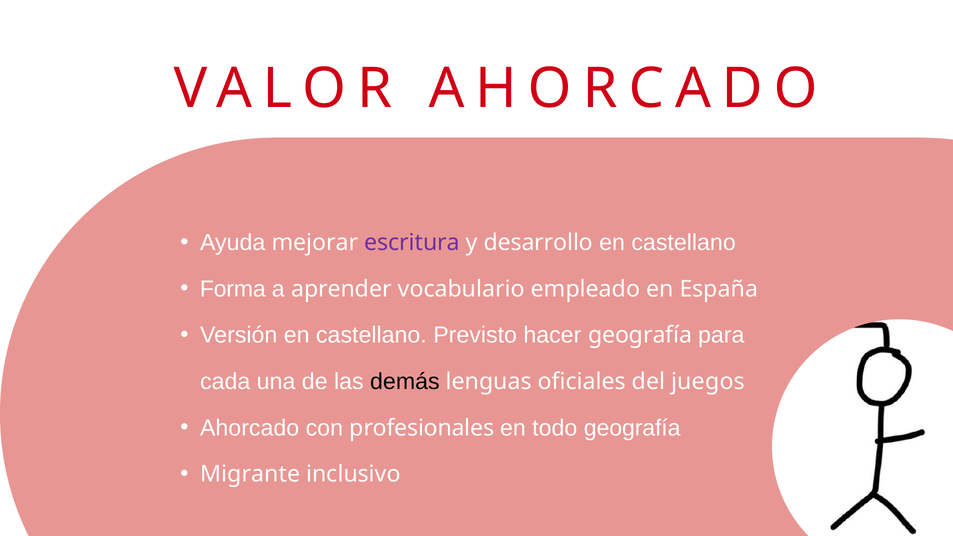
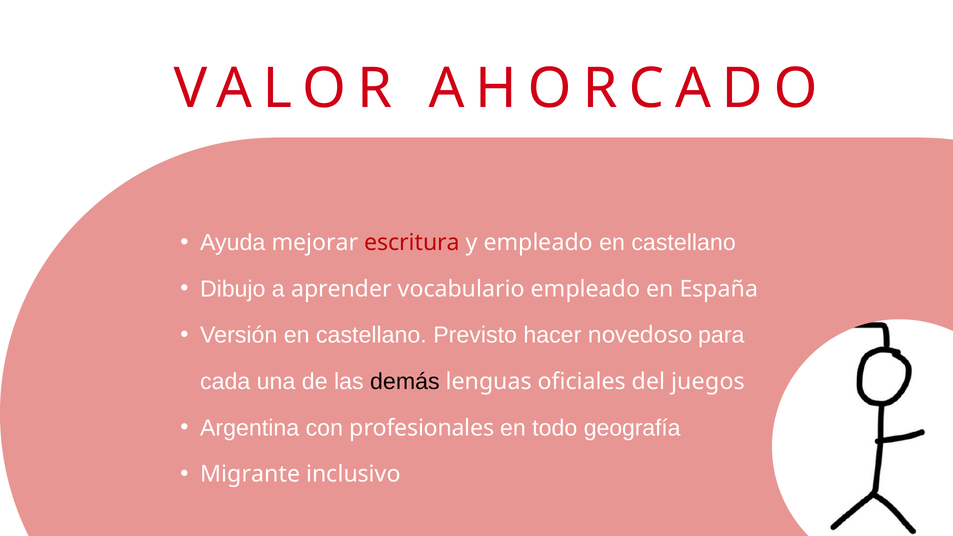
escritura colour: purple -> red (412, 243)
y desarrollo: desarrollo -> empleado (538, 243)
Forma: Forma -> Dibujo (233, 289)
hacer geografía: geografía -> novedoso (640, 335)
Ahorcado: Ahorcado -> Argentina (250, 428)
